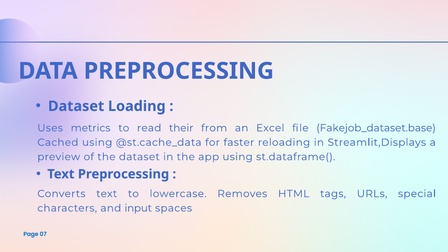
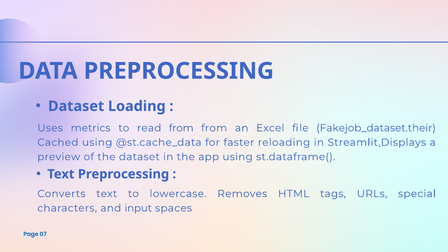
read their: their -> from (181, 128)
Fakejob_dataset.base: Fakejob_dataset.base -> Fakejob_dataset.their (376, 128)
